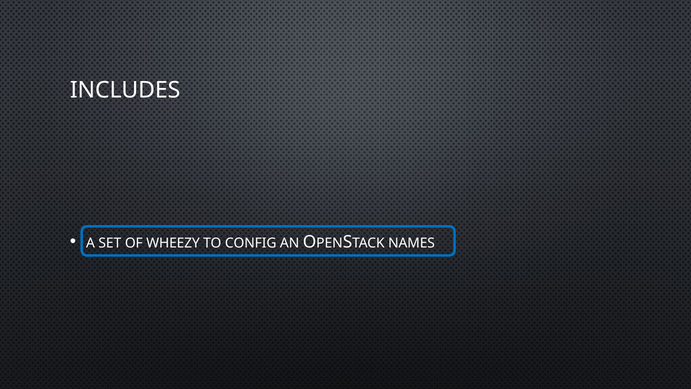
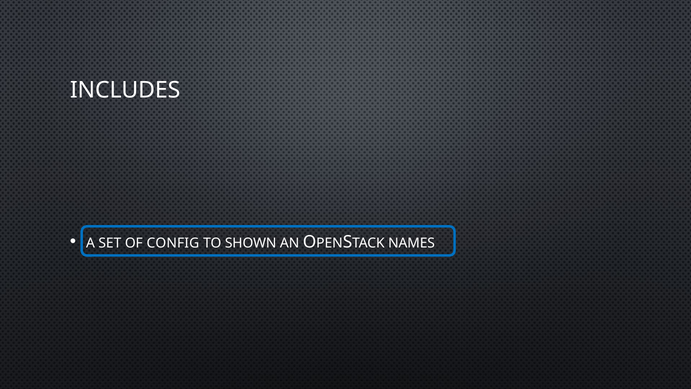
WHEEZY: WHEEZY -> CONFIG (173, 243)
CONFIG: CONFIG -> SHOWN (251, 243)
